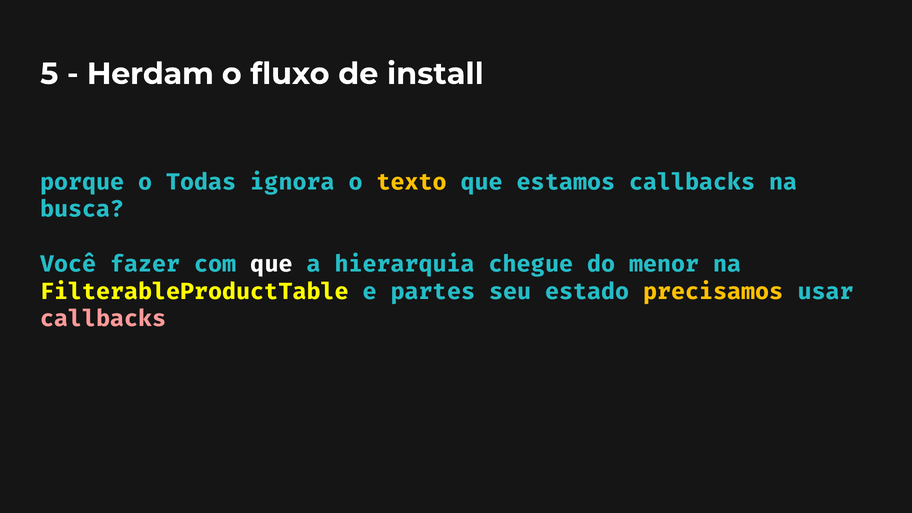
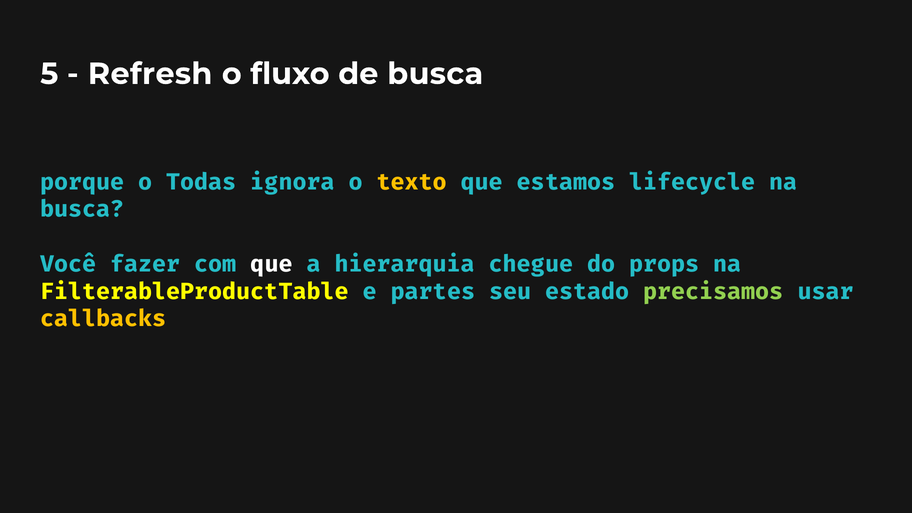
Herdam: Herdam -> Refresh (150, 74)
de install: install -> busca (435, 74)
estamos callbacks: callbacks -> lifecycle (692, 182)
menor: menor -> props (664, 264)
precisamos colour: yellow -> light green (713, 291)
callbacks colour: pink -> yellow (103, 319)
